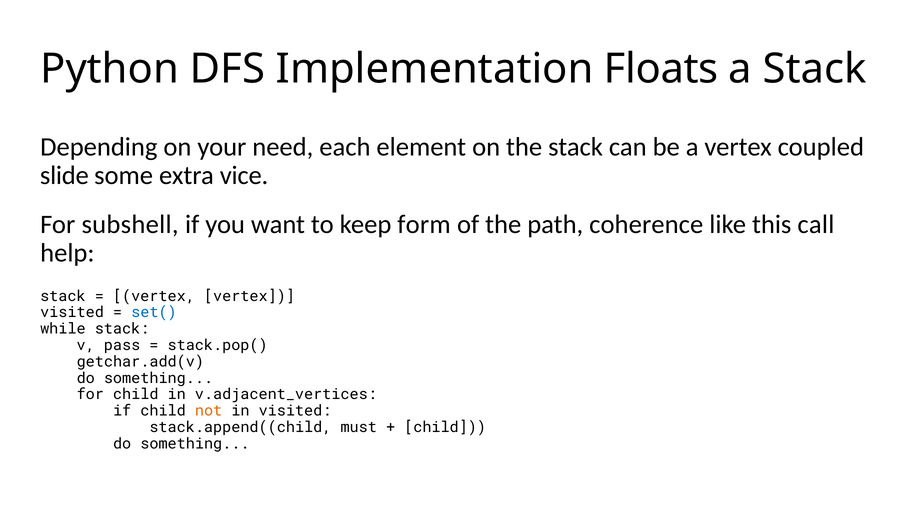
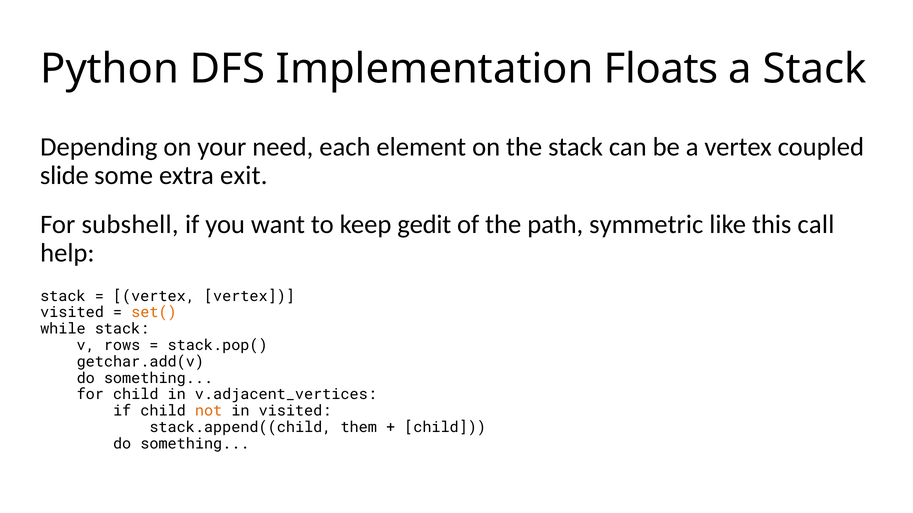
vice: vice -> exit (244, 176)
form: form -> gedit (424, 225)
coherence: coherence -> symmetric (646, 225)
set( colour: blue -> orange (154, 313)
pass: pass -> rows (122, 346)
must: must -> them (359, 428)
